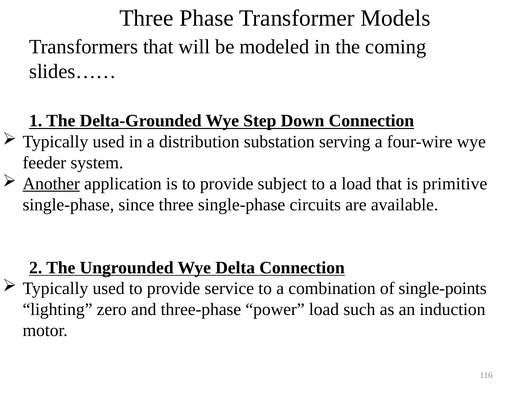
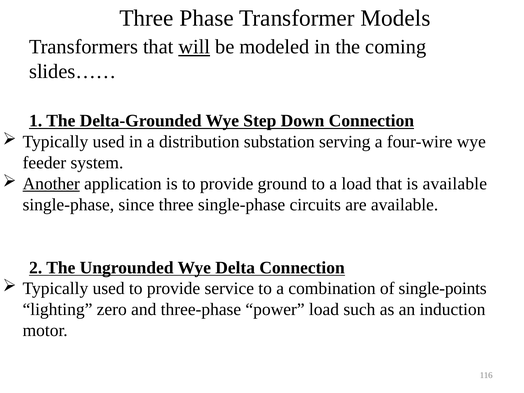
will underline: none -> present (194, 47)
subject: subject -> ground (282, 184)
is primitive: primitive -> available (455, 184)
